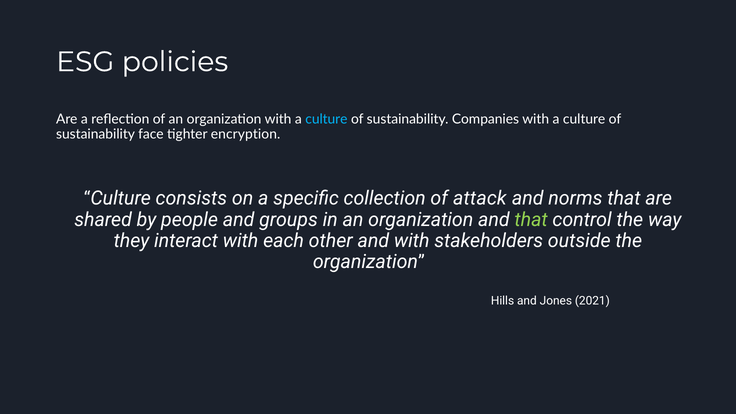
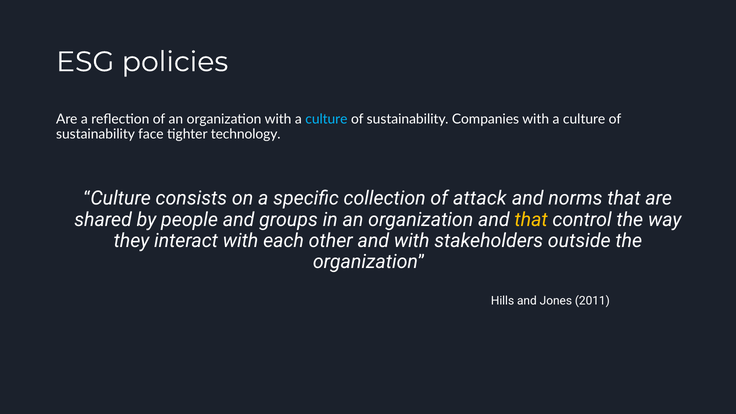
encryption: encryption -> technology (246, 134)
that colour: light green -> yellow (531, 220)
2021: 2021 -> 2011 (592, 301)
